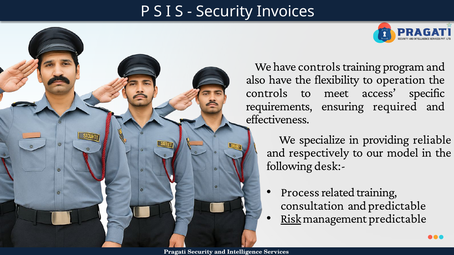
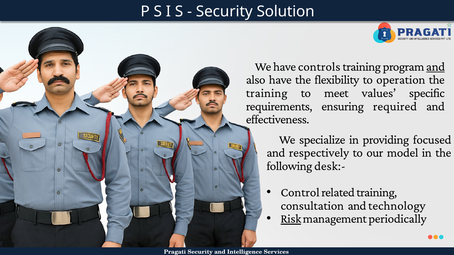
Invoices: Invoices -> Solution (286, 11)
and underline: none -> present (436, 67)
controls: controls -> training (267, 93)
access: access -> values (379, 93)
reliable: reliable -> focused (432, 140)
Process: Process -> Control (300, 193)
and predictable: predictable -> technology (397, 206)
management predictable: predictable -> periodically (398, 219)
